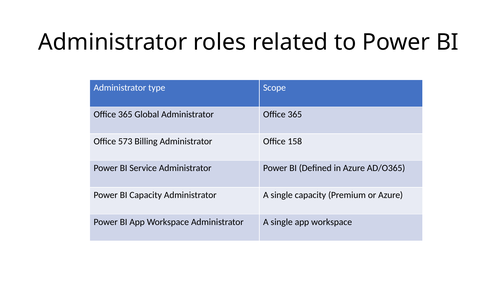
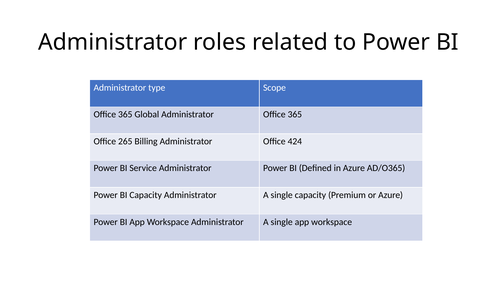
573: 573 -> 265 (125, 141)
158: 158 -> 424 (295, 141)
